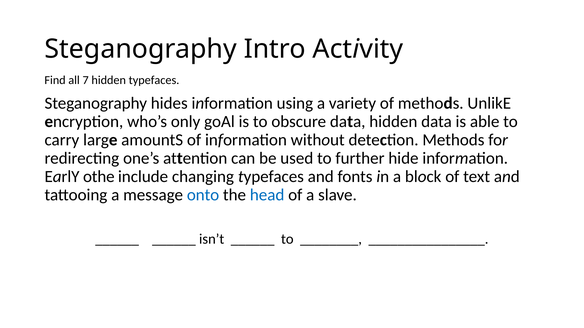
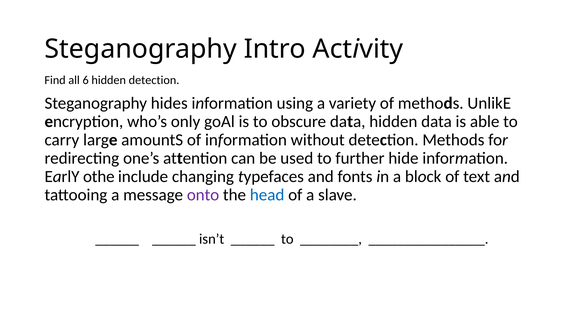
7: 7 -> 6 (86, 80)
hidden typefaces: typefaces -> detection (154, 80)
onto colour: blue -> purple (203, 195)
